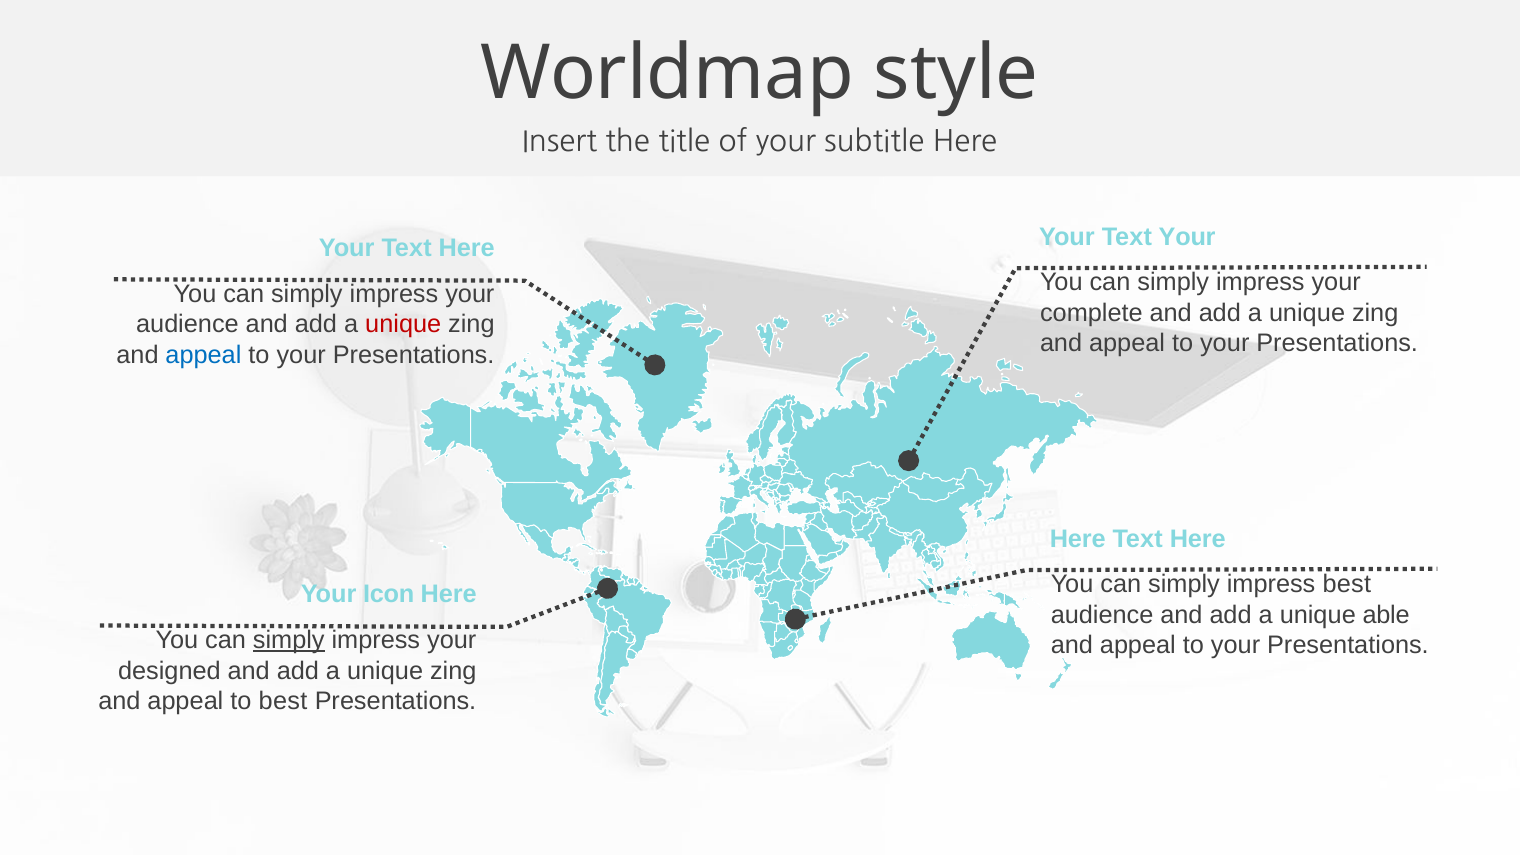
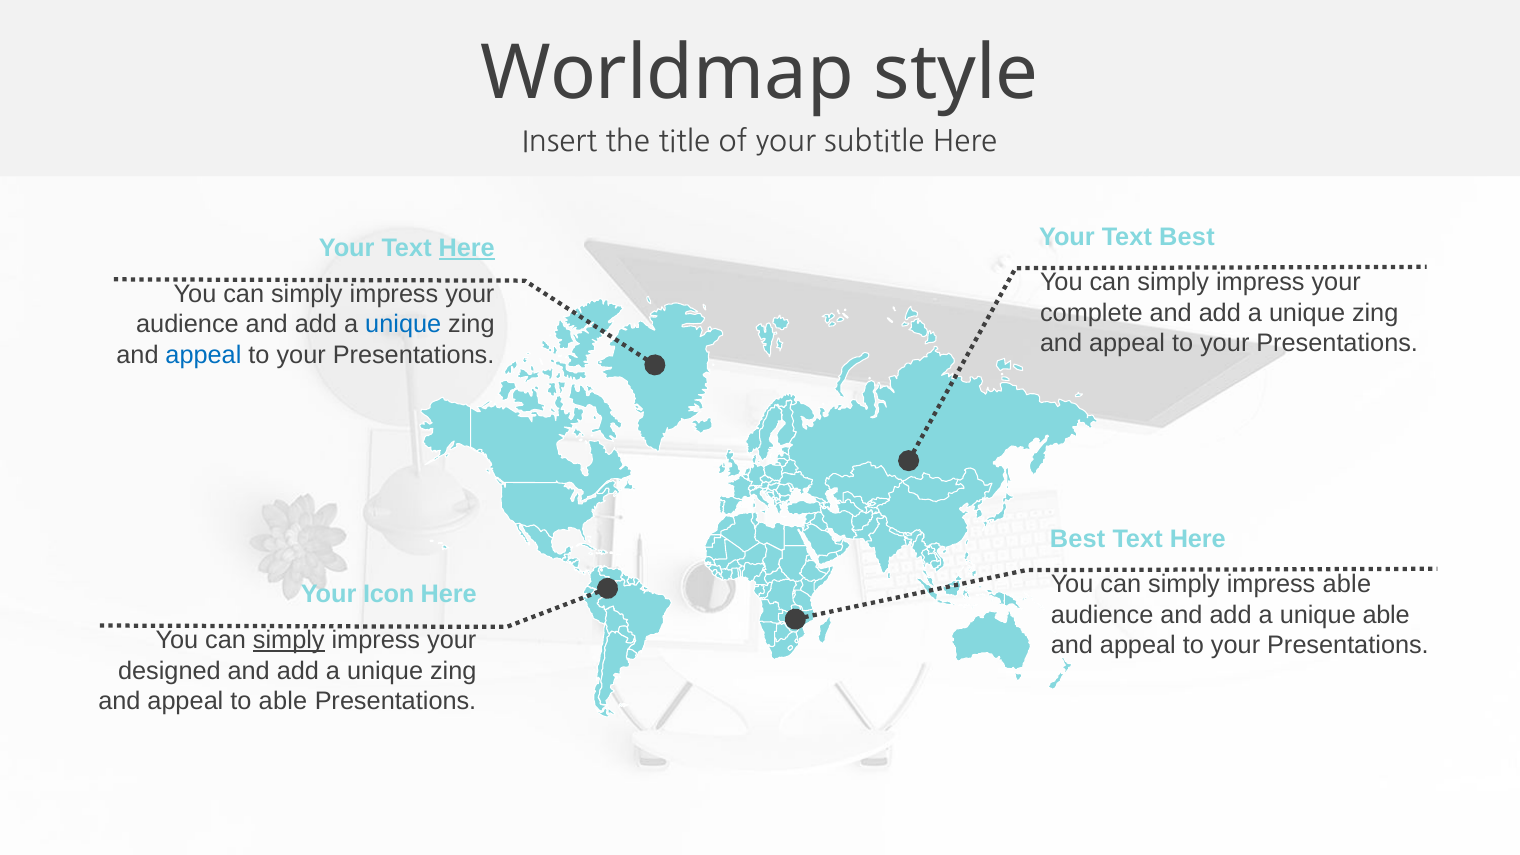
Text Your: Your -> Best (1187, 237)
Here underline: none -> present (467, 248)
unique colour: red -> blue (403, 324)
Here: Here -> Best (1078, 539)
impress best: best -> able (1347, 585)
to best: best -> able (283, 701)
